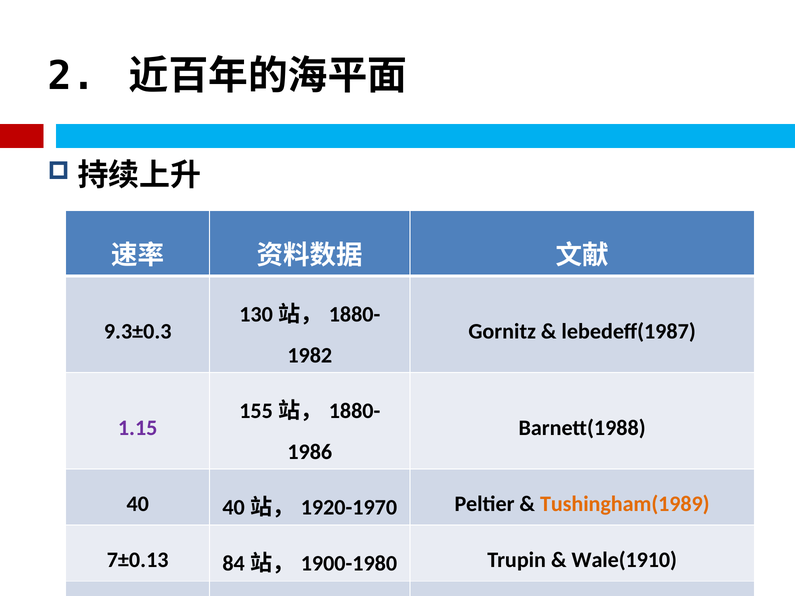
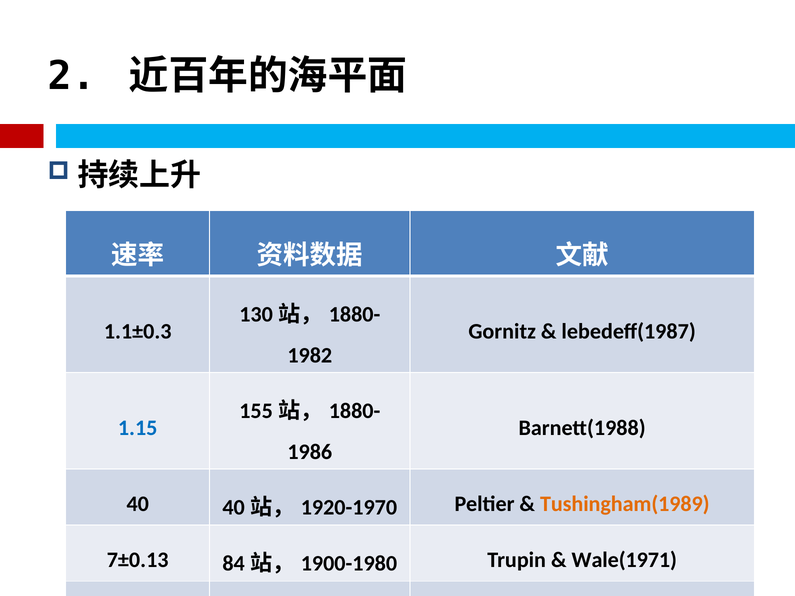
9.3±0.3: 9.3±0.3 -> 1.1±0.3 (138, 331)
1.15 colour: purple -> blue (138, 428)
Wale(1910: Wale(1910 -> Wale(1971 (624, 560)
